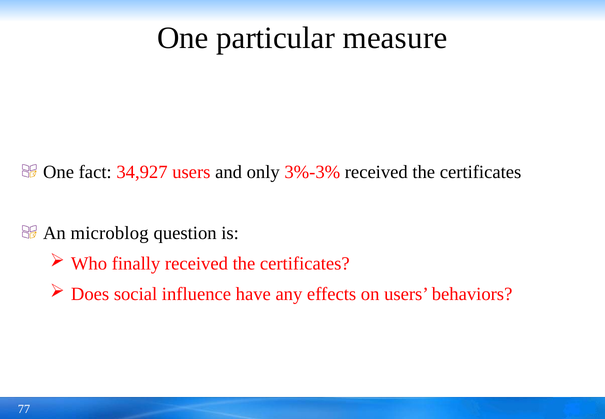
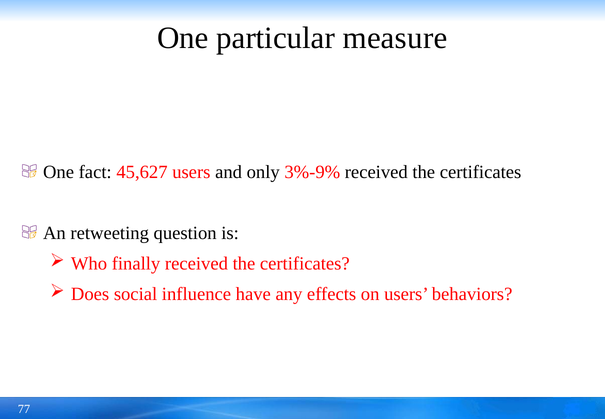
34,927: 34,927 -> 45,627 (142, 172)
3%-3%: 3%-3% -> 3%-9% (312, 172)
microblog: microblog -> retweeting (110, 233)
